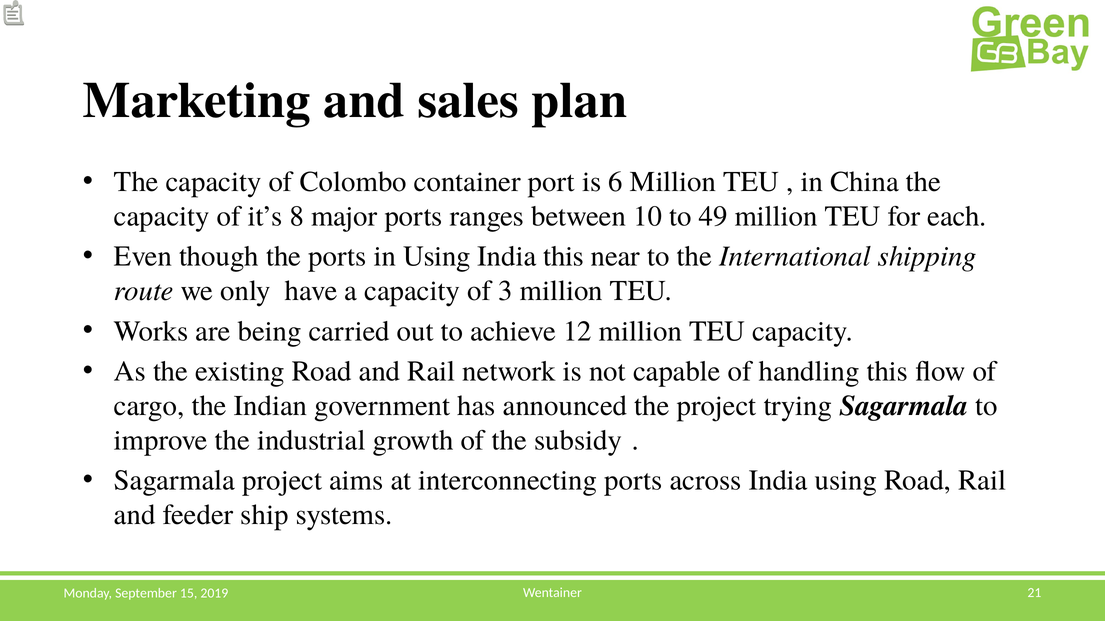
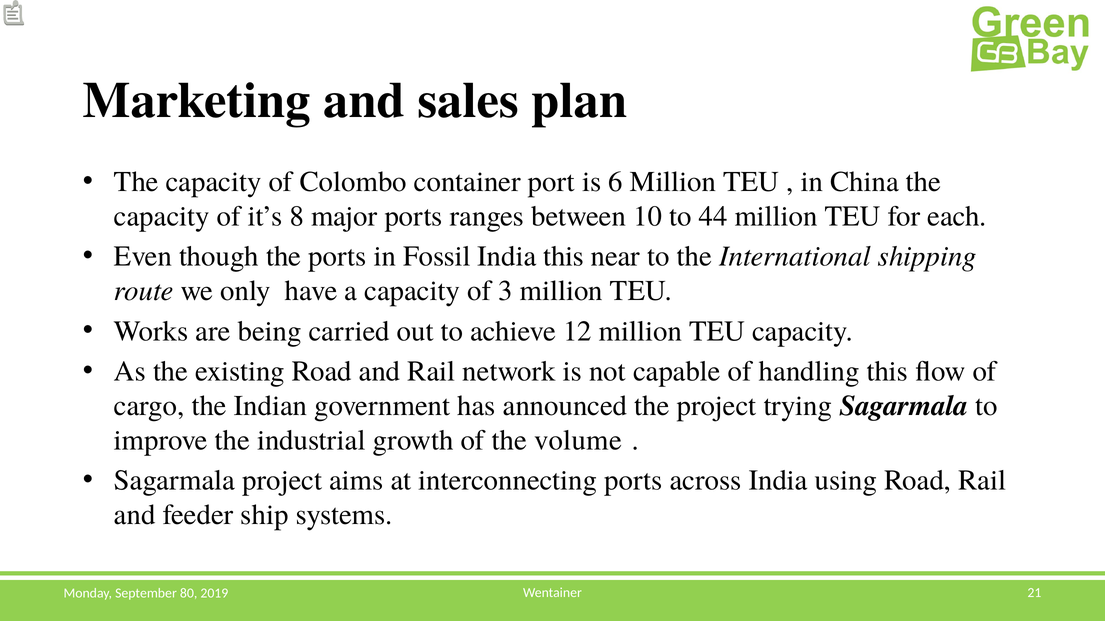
49: 49 -> 44 (713, 216)
in Using: Using -> Fossil (437, 257)
subsidy: subsidy -> volume (578, 441)
15: 15 -> 80 (189, 594)
